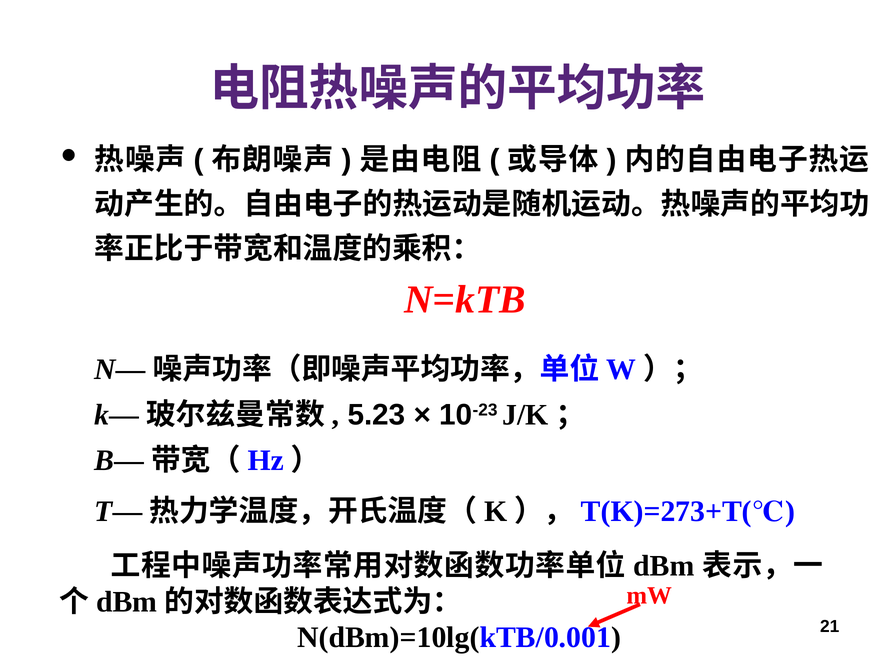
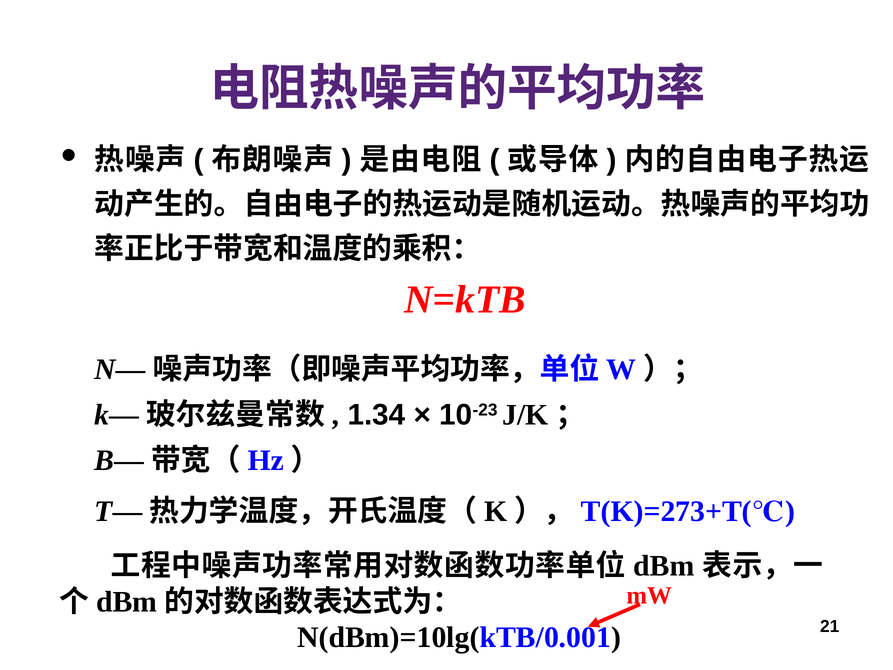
5.23: 5.23 -> 1.34 (377, 415)
